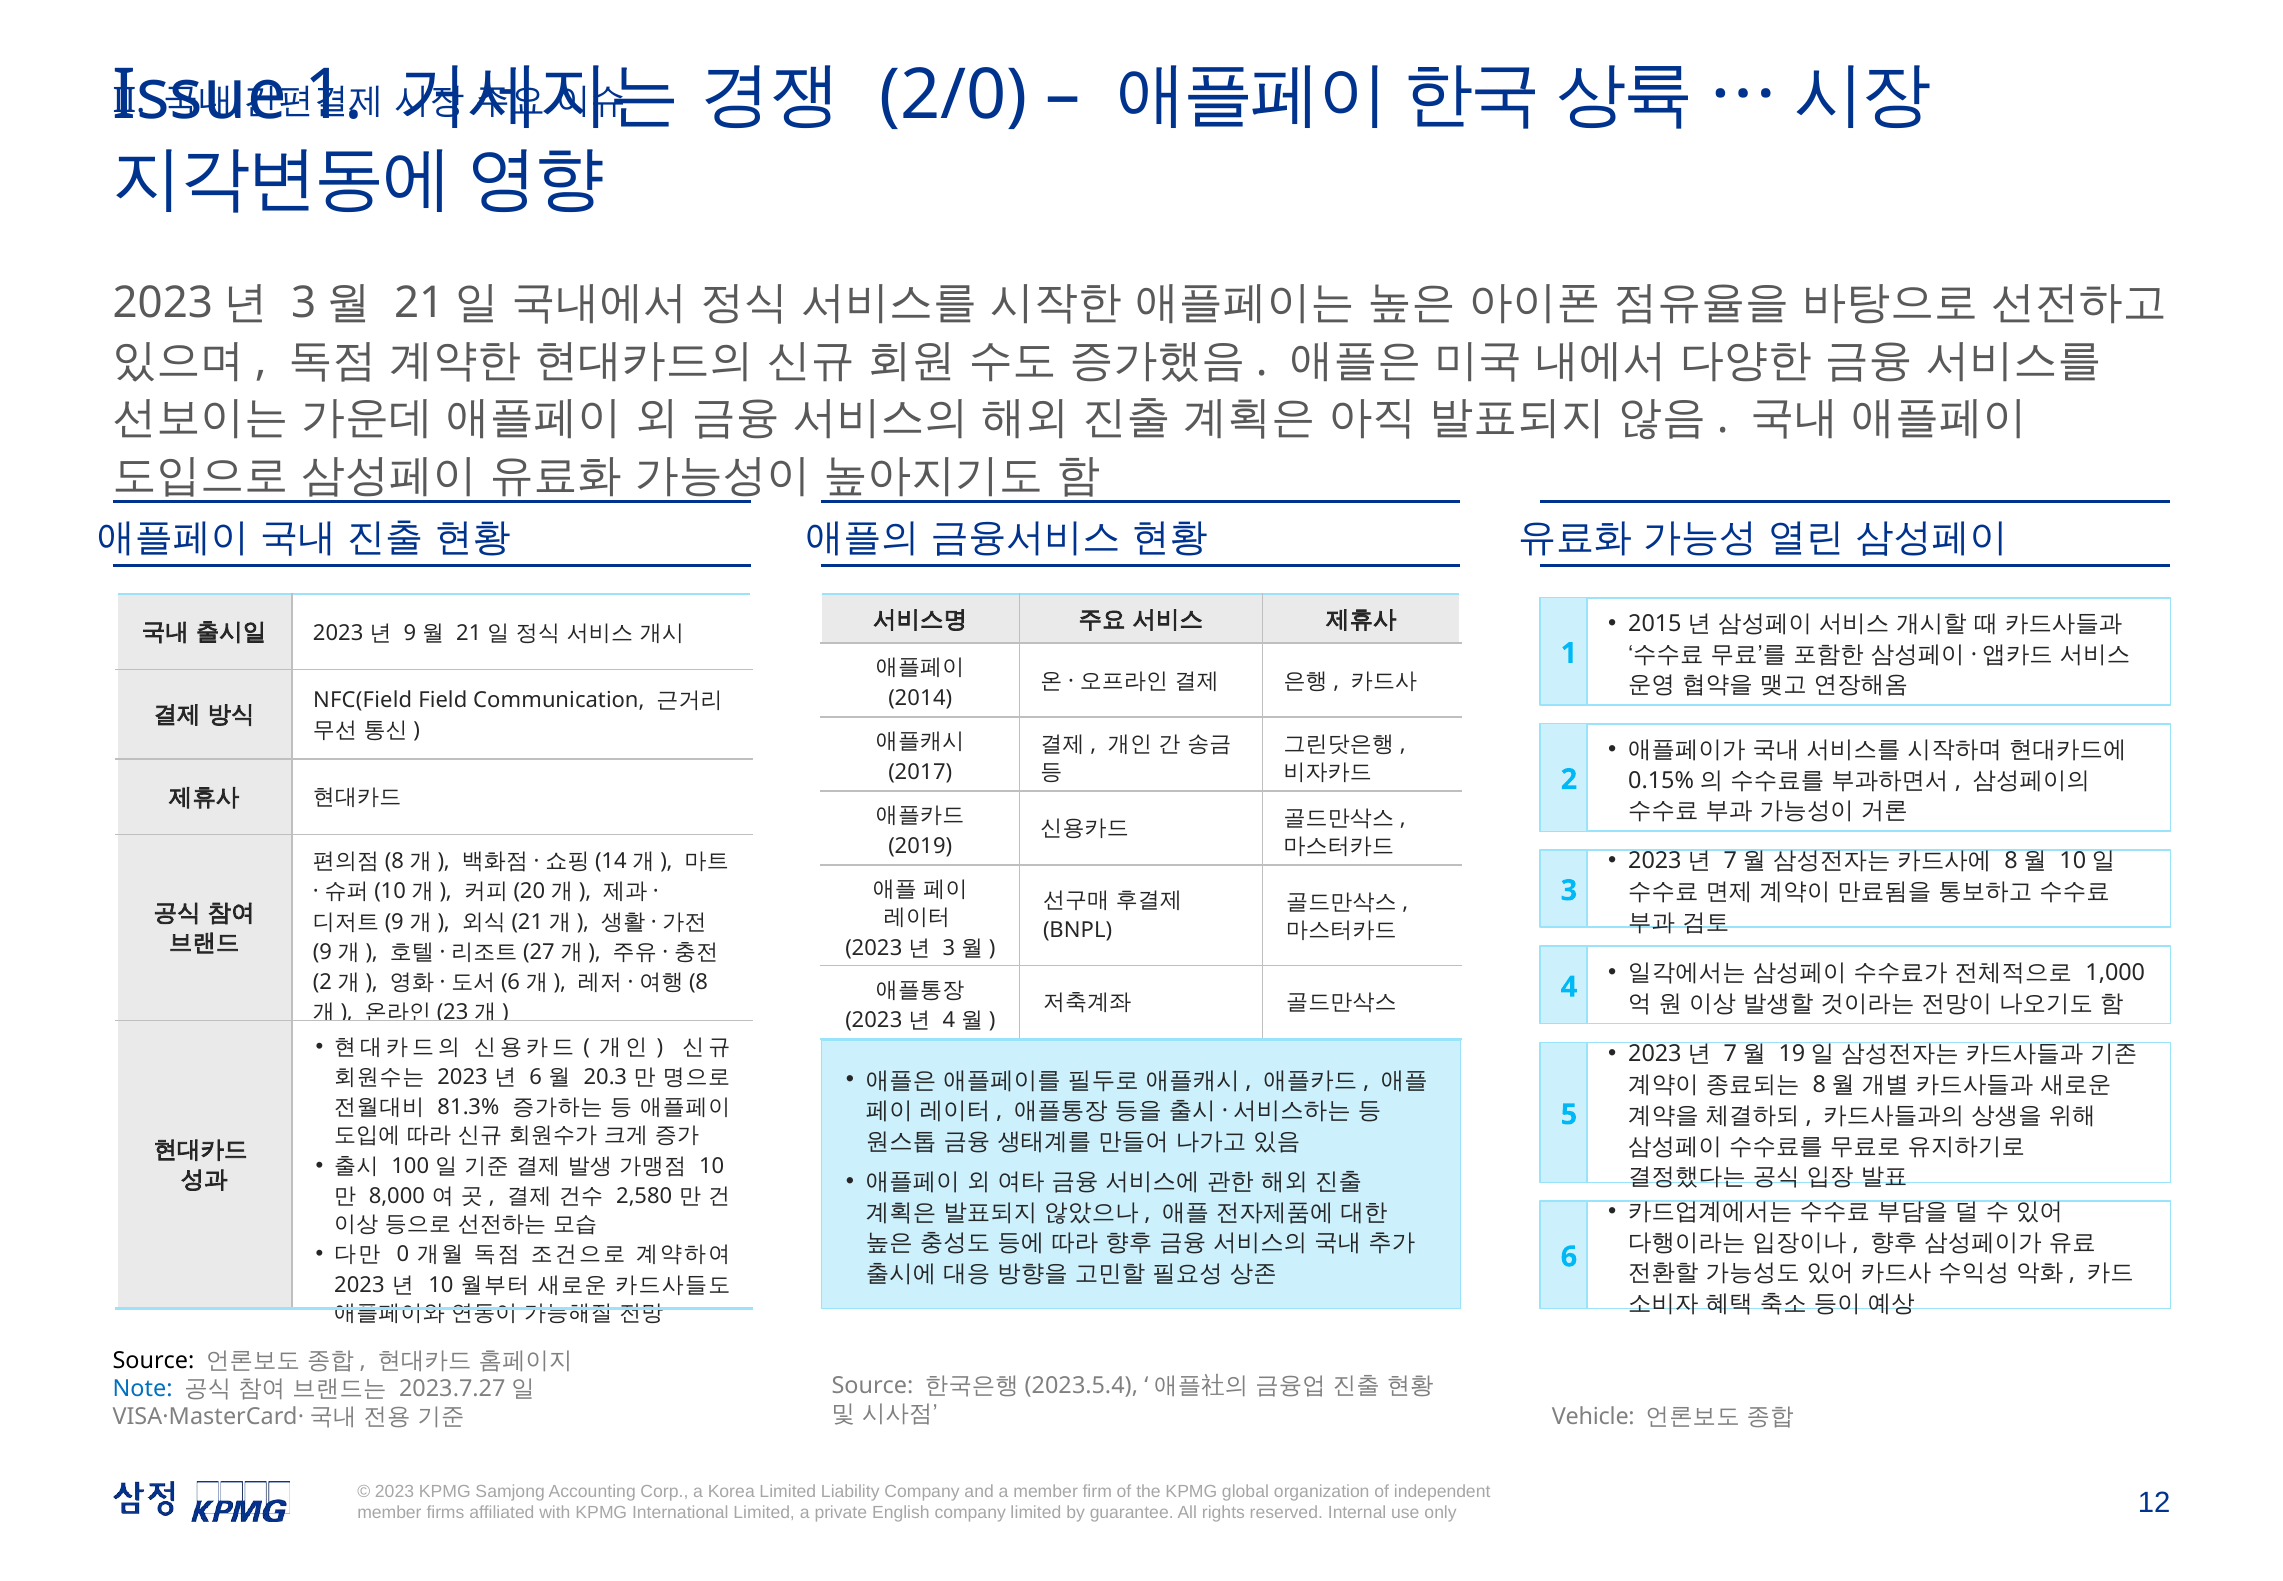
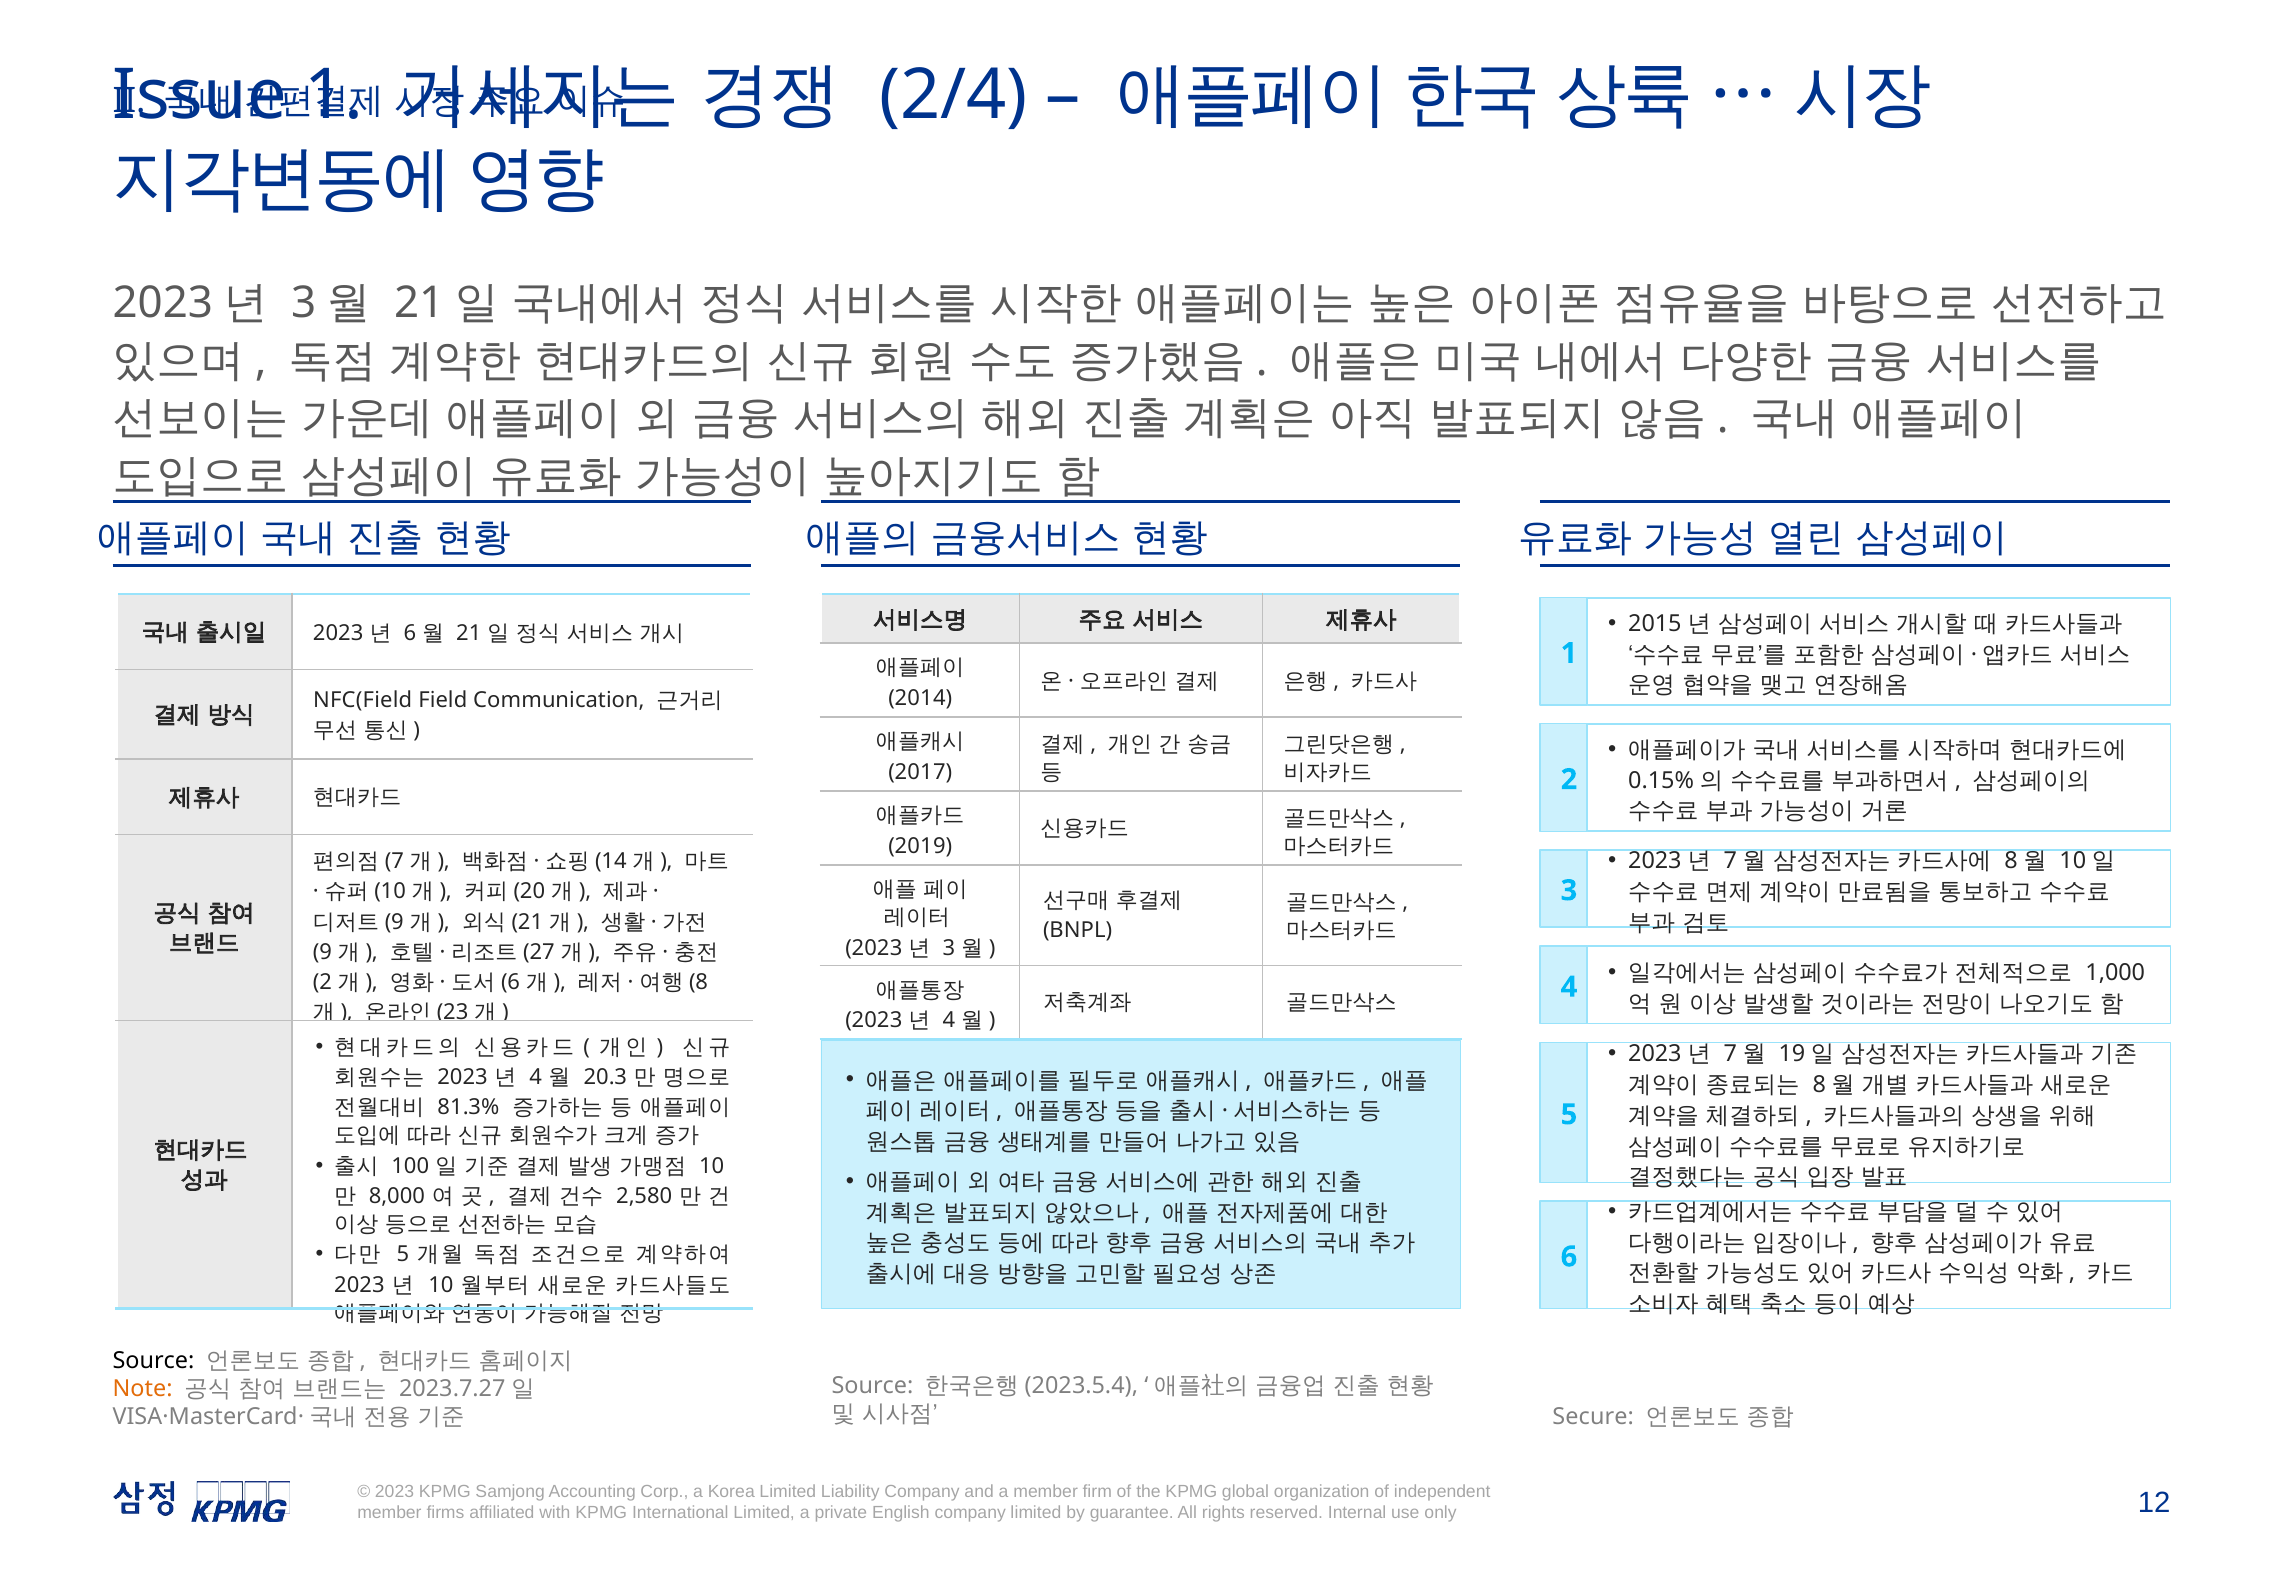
2/0: 2/0 -> 2/4 (953, 95)
9: 9 -> 6 (410, 633)
8: 8 -> 7 (394, 861)
6: 6 -> 4 (536, 1077)
0: 0 -> 5 (403, 1254)
Note colour: blue -> orange (143, 1389)
Vehicle: Vehicle -> Secure (1593, 1417)
